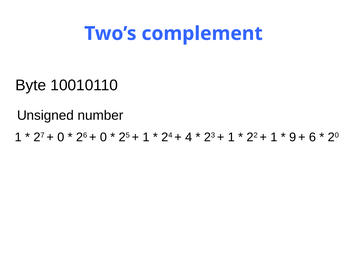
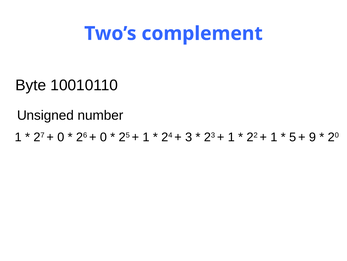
4: 4 -> 3 (189, 137)
9: 9 -> 5 (293, 137)
6: 6 -> 9 (312, 137)
